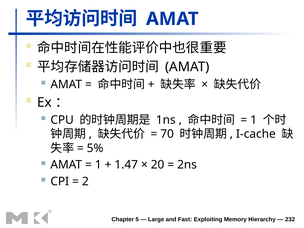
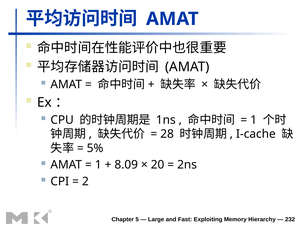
70: 70 -> 28 (167, 134)
1.47: 1.47 -> 8.09 (126, 165)
